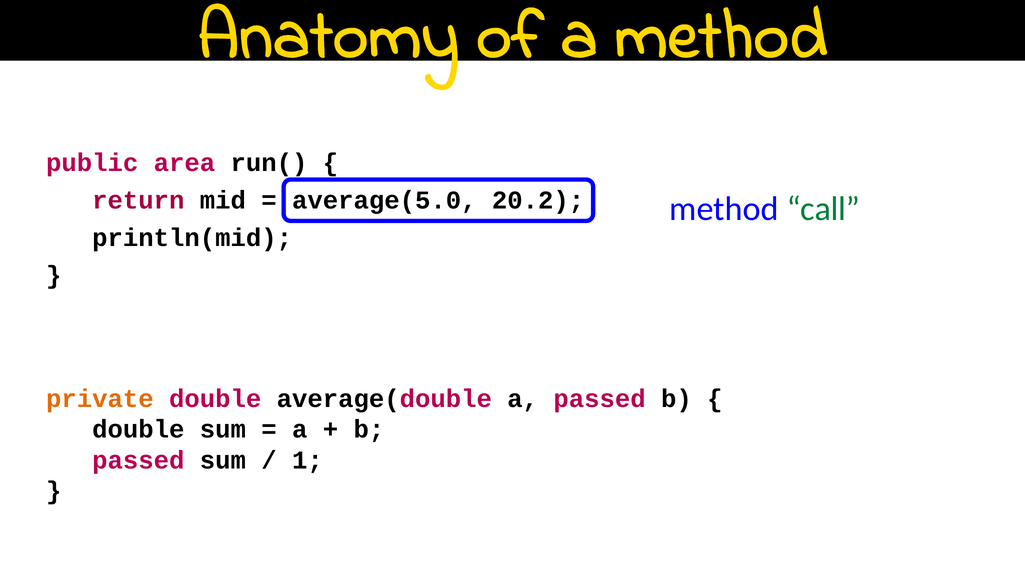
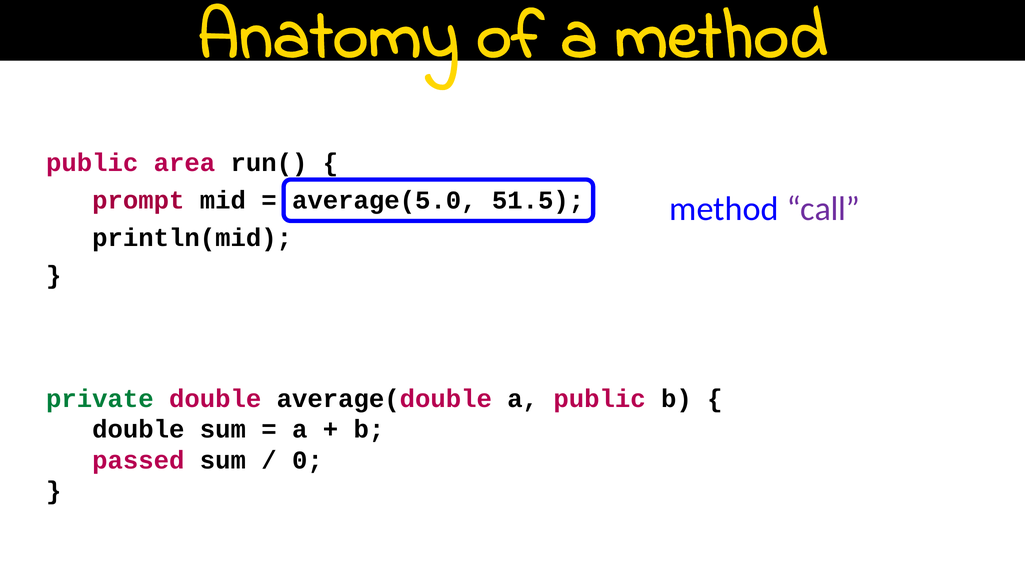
return: return -> prompt (138, 200)
20.2: 20.2 -> 51.5 (538, 200)
call colour: green -> purple (823, 209)
private colour: orange -> green (100, 398)
a passed: passed -> public (600, 398)
1: 1 -> 0 (307, 460)
